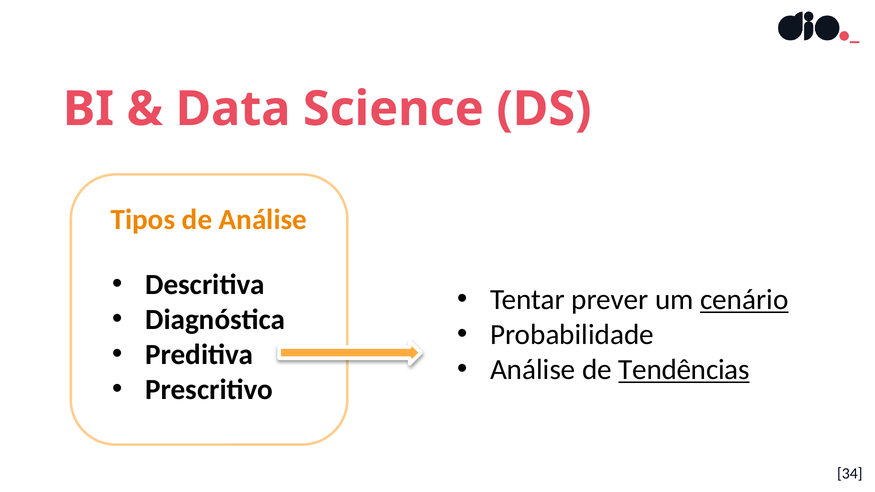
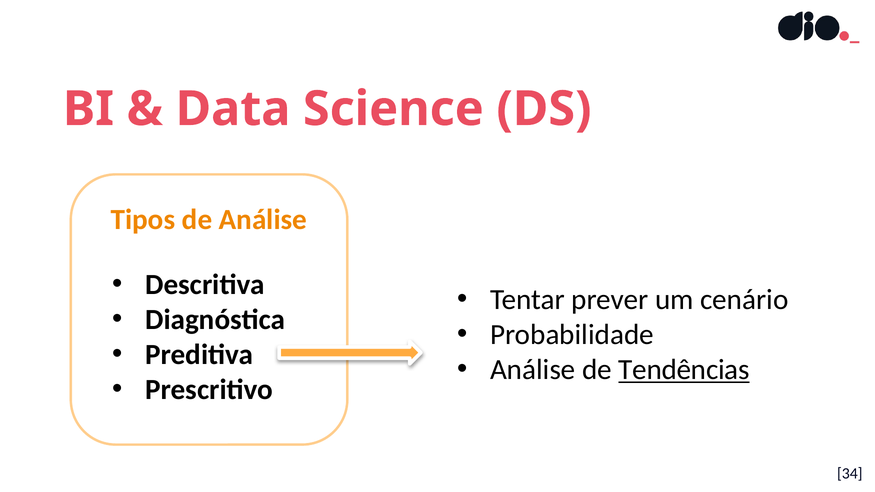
cenário underline: present -> none (744, 300)
